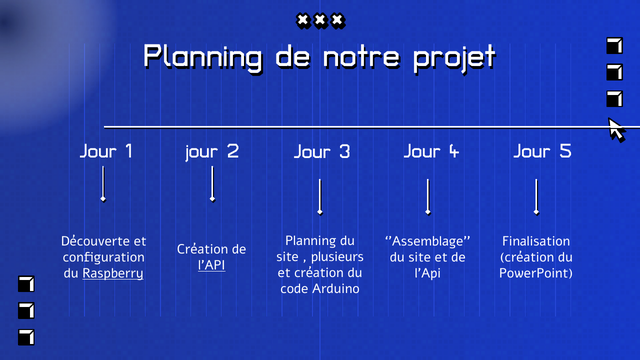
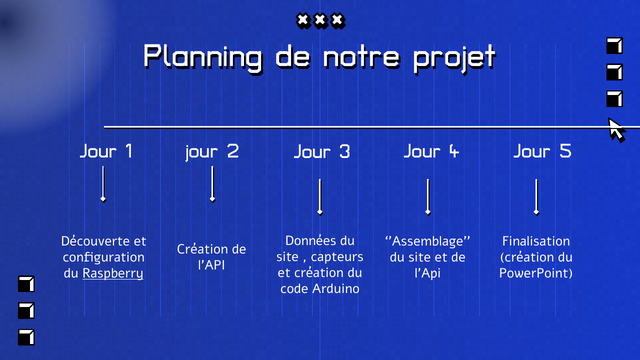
Planning: Planning -> Données (311, 241)
plusieurs: plusieurs -> capteurs (337, 257)
l’API underline: present -> none (212, 265)
